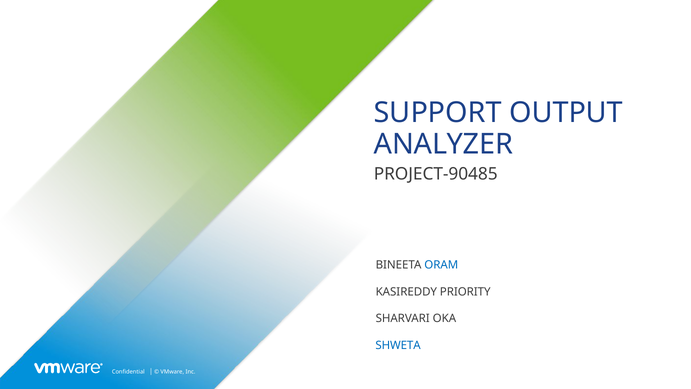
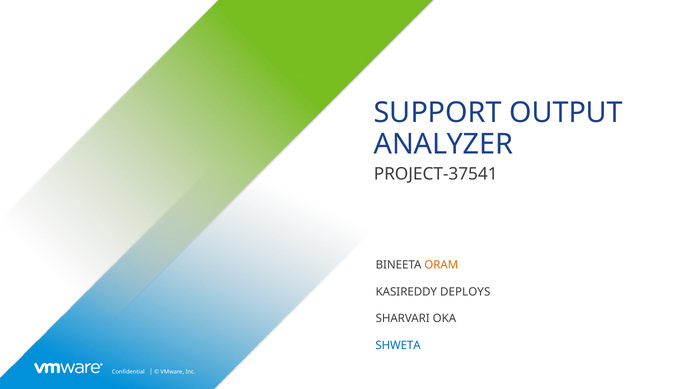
PROJECT-90485: PROJECT-90485 -> PROJECT-37541 (436, 174)
ORAM colour: blue -> orange (441, 265)
PRIORITY: PRIORITY -> DEPLOYS (465, 292)
